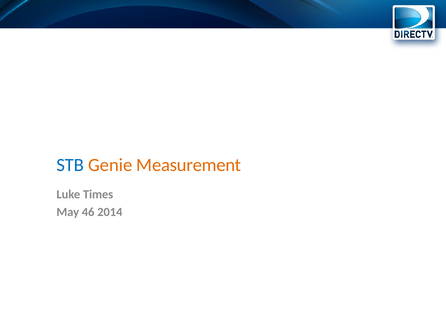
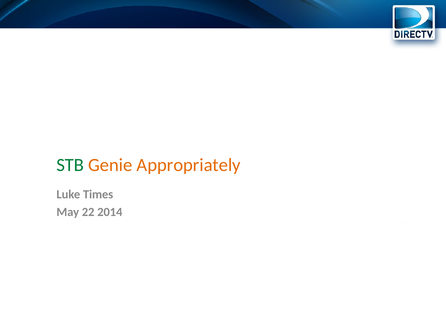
STB colour: blue -> green (70, 165)
Measurement: Measurement -> Appropriately (189, 165)
46: 46 -> 22 (88, 212)
